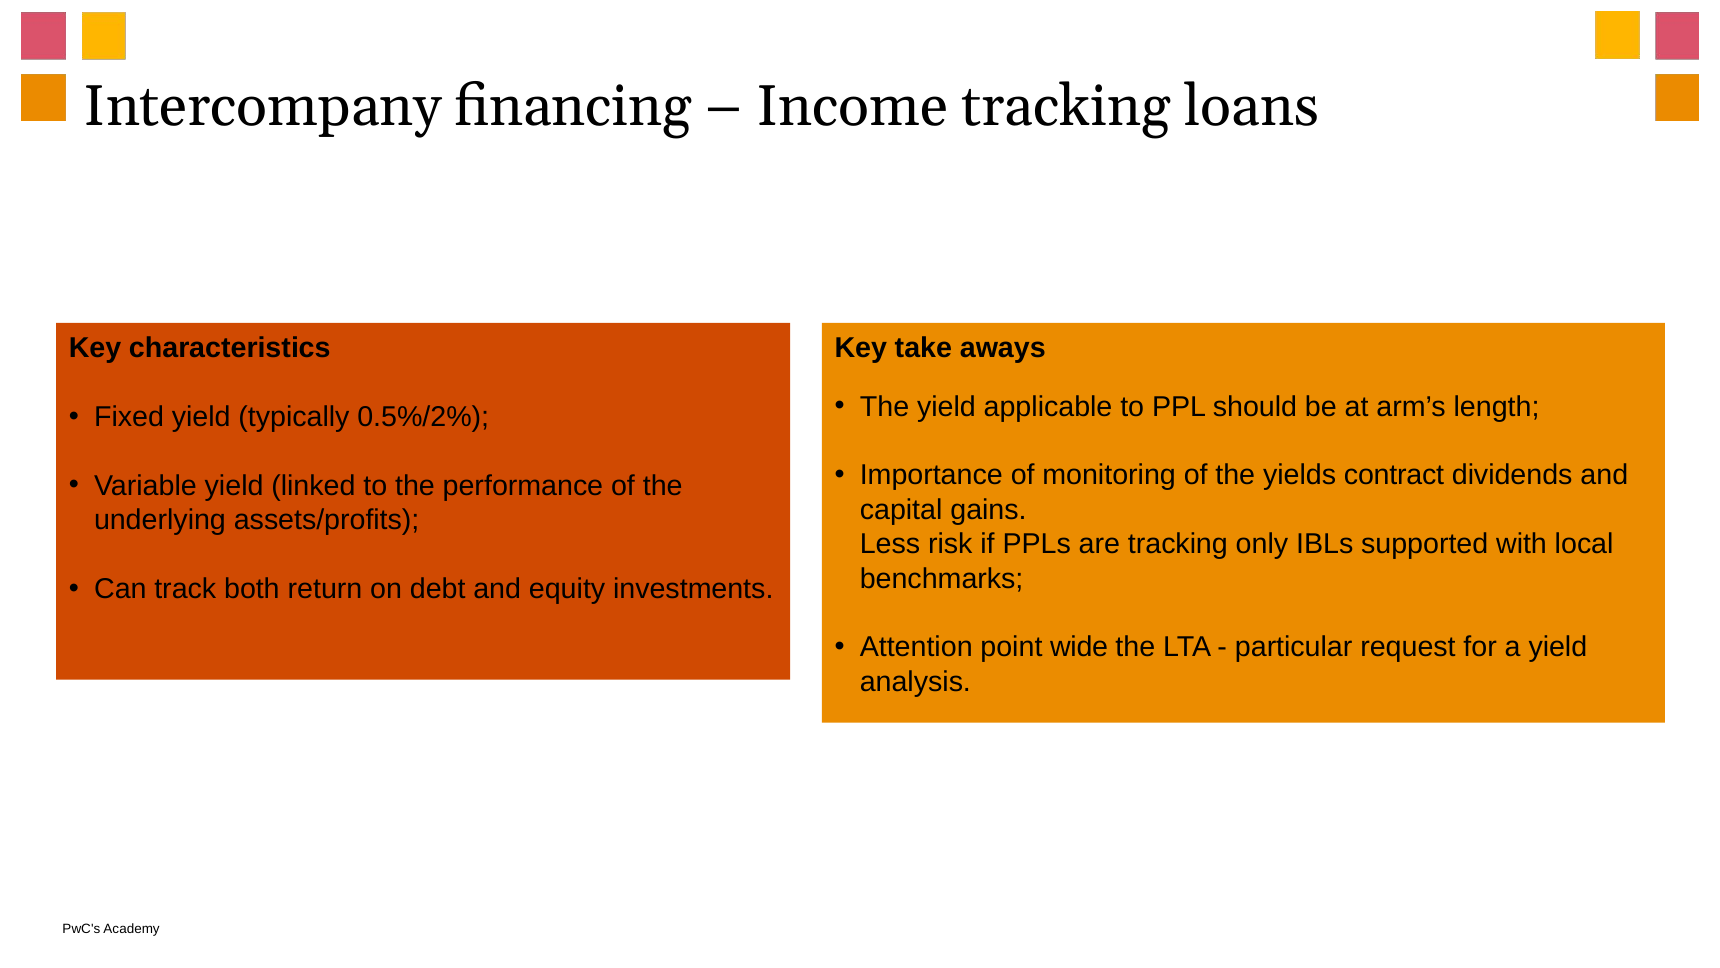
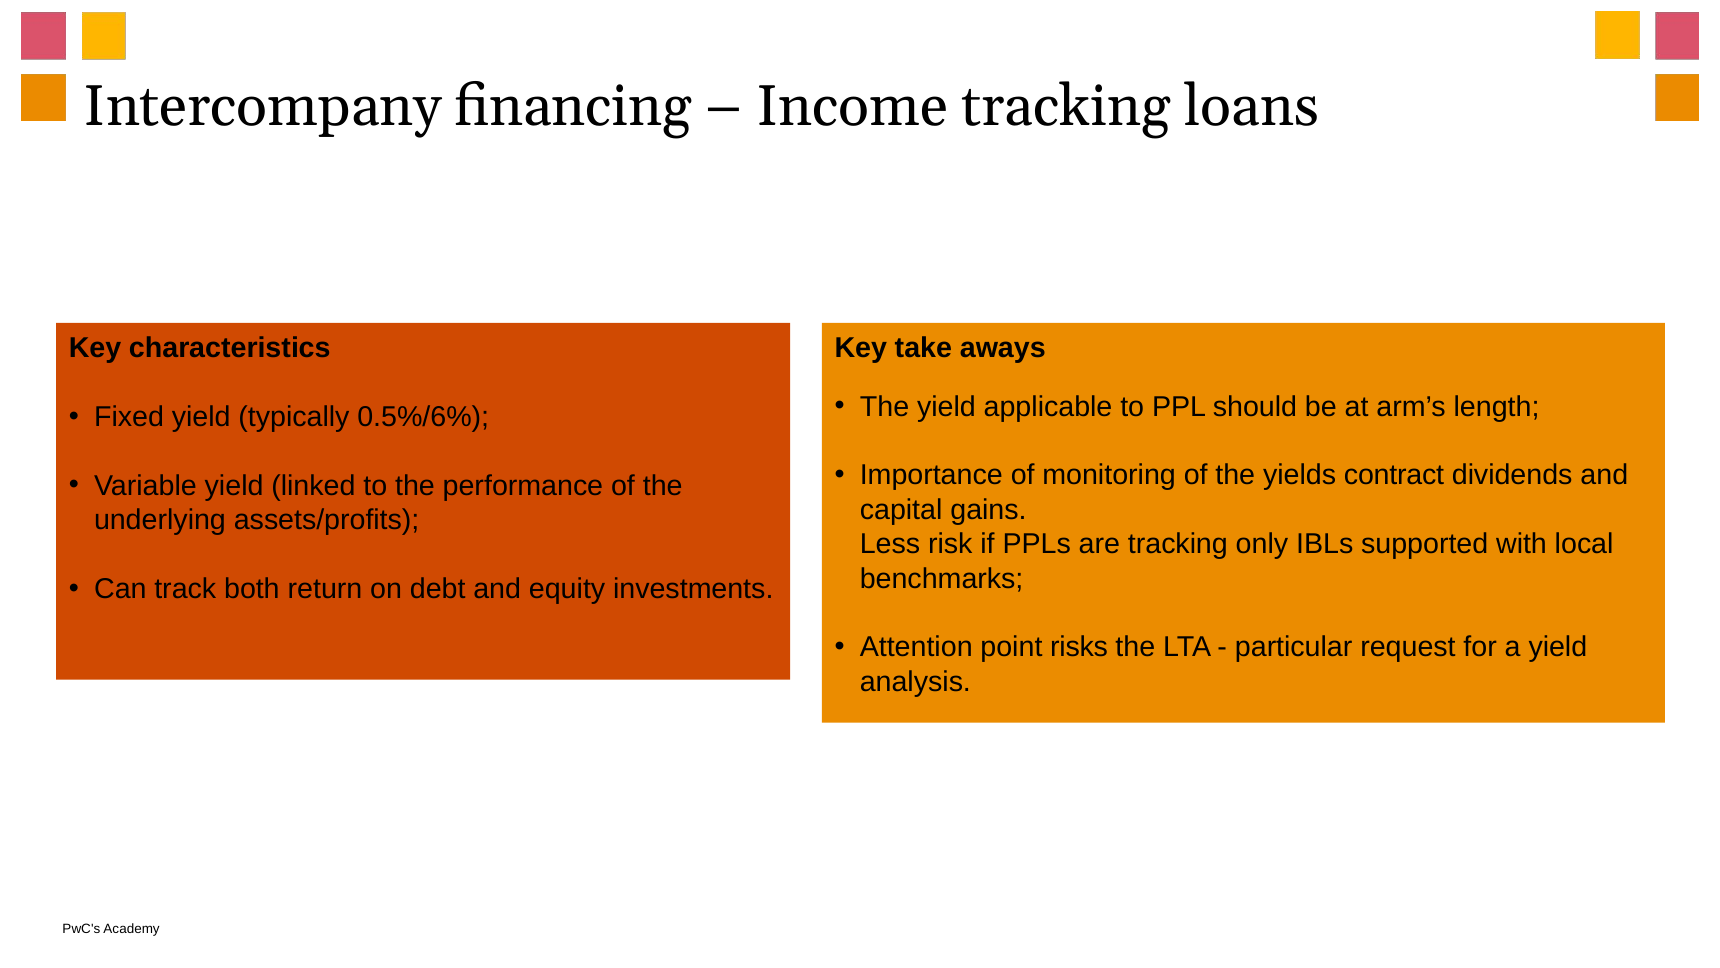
0.5%/2%: 0.5%/2% -> 0.5%/6% (423, 417)
wide: wide -> risks (1079, 647)
